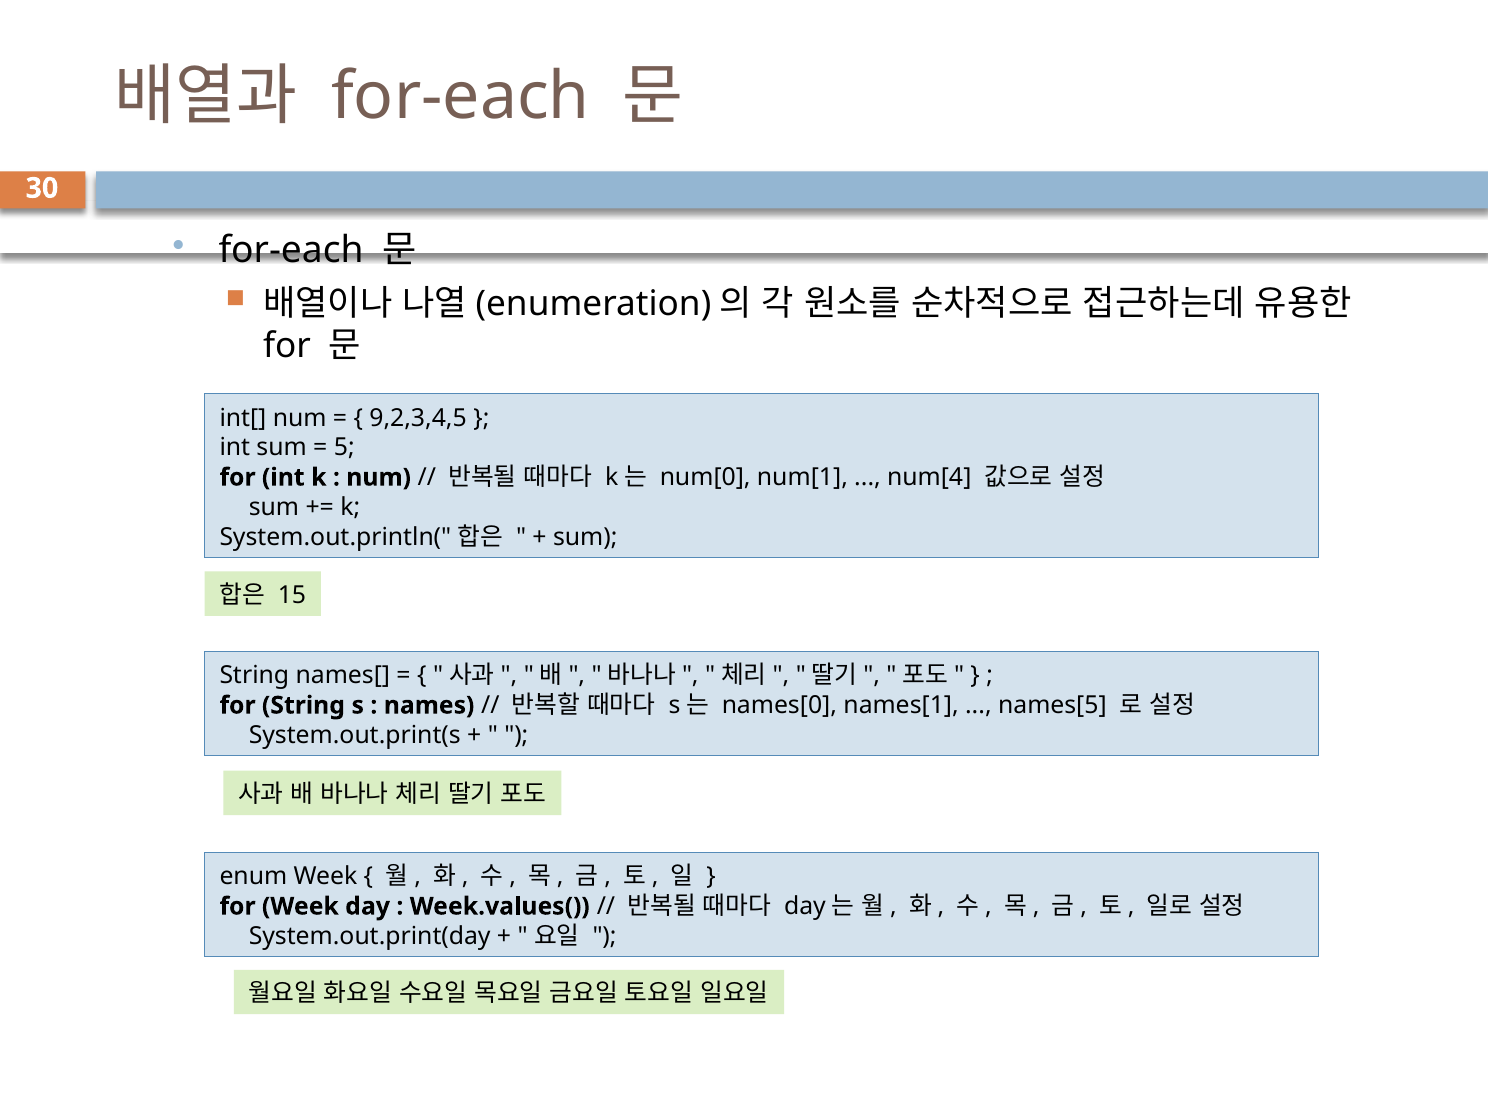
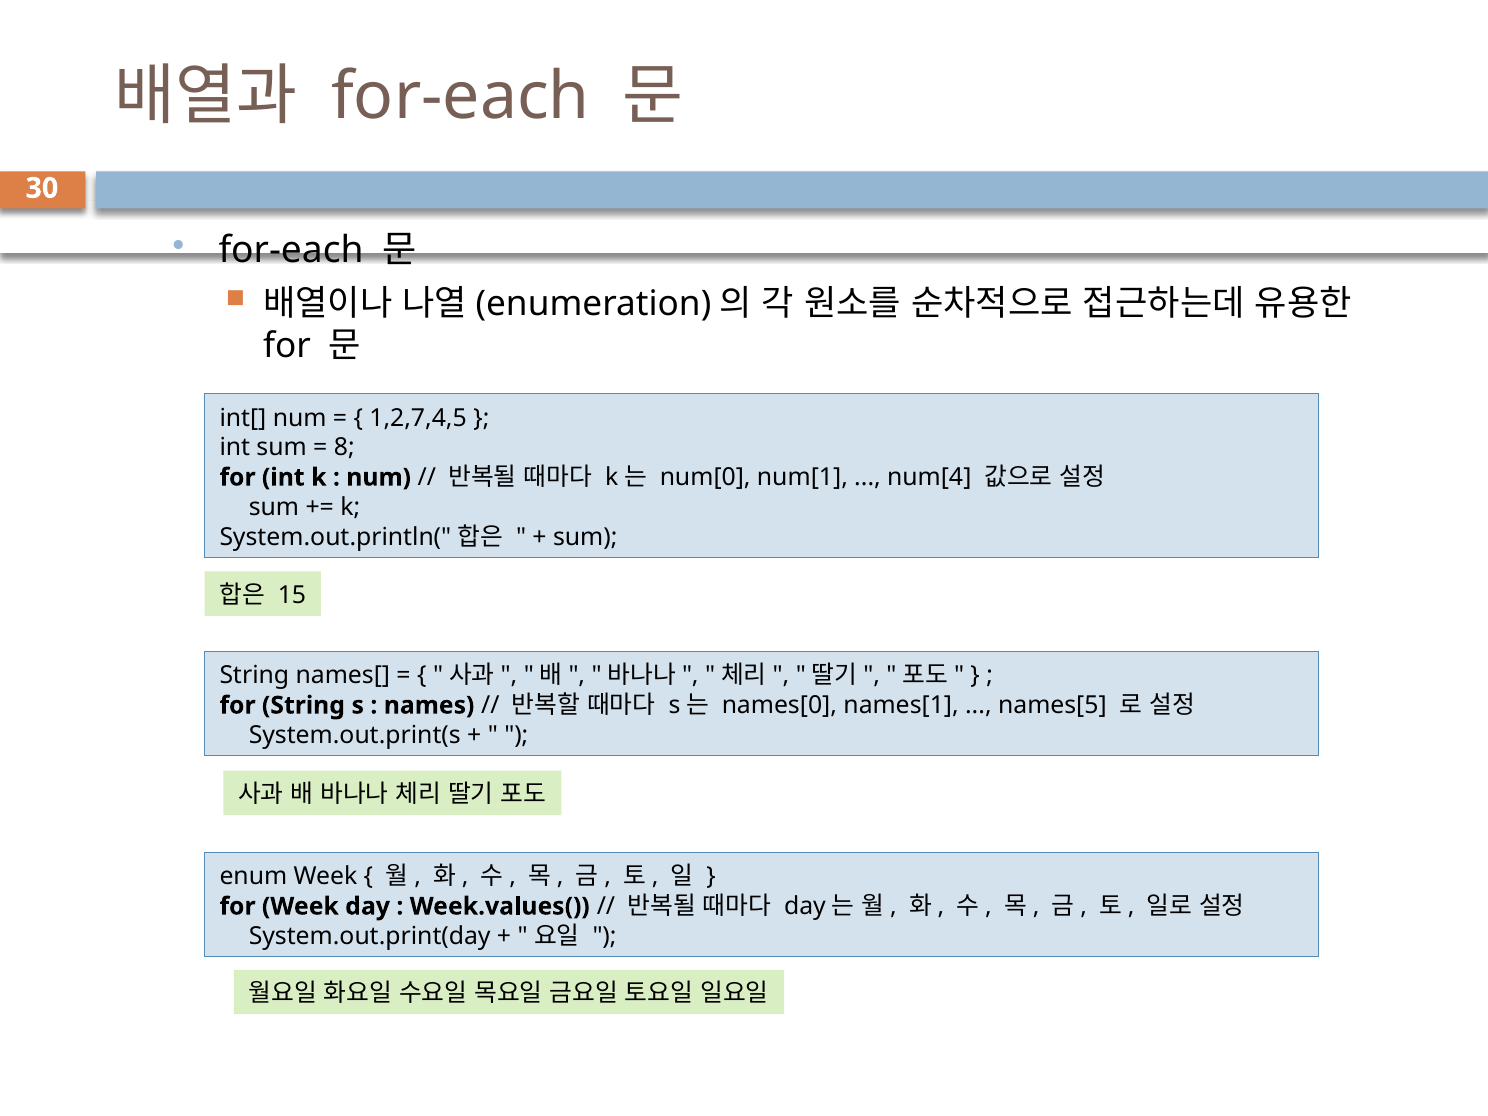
9,2,3,4,5: 9,2,3,4,5 -> 1,2,7,4,5 (418, 418)
5: 5 -> 8 (344, 448)
